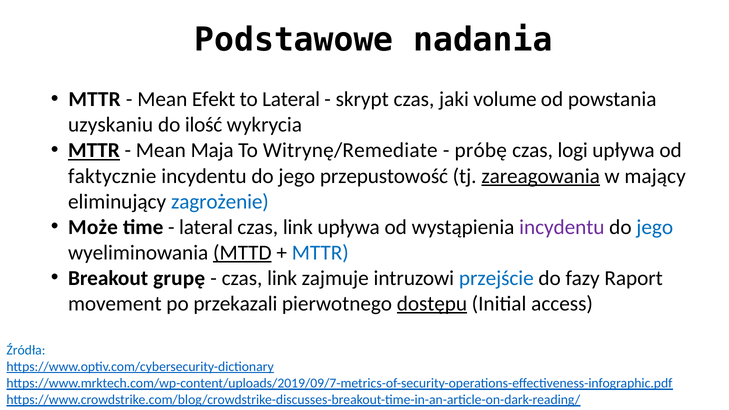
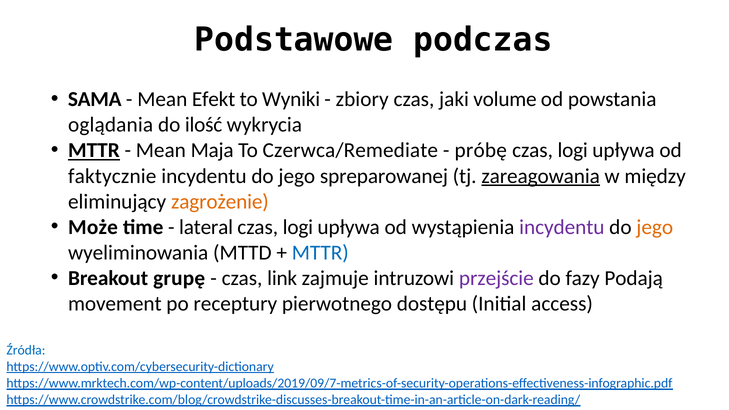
nadania: nadania -> podczas (483, 40)
MTTR: MTTR -> SAMA (95, 99)
to Lateral: Lateral -> Wyniki (291, 99)
skrypt: skrypt -> zbiory (362, 99)
uzyskaniu: uzyskaniu -> oglądania (111, 125)
Witrynę/Remediate: Witrynę/Remediate -> Czerwca/Remediate (350, 151)
przepustowość: przepustowość -> spreparowanej (384, 176)
mający: mający -> między (655, 176)
zagrożenie colour: blue -> orange (220, 202)
link: link -> logi (298, 227)
jego colour: blue -> orange (655, 227)
MTTD underline: present -> none (242, 253)
przejście colour: blue -> purple (496, 278)
Raport: Raport -> Podają (634, 278)
przekazali: przekazali -> receptury (235, 304)
dostępu underline: present -> none (432, 304)
